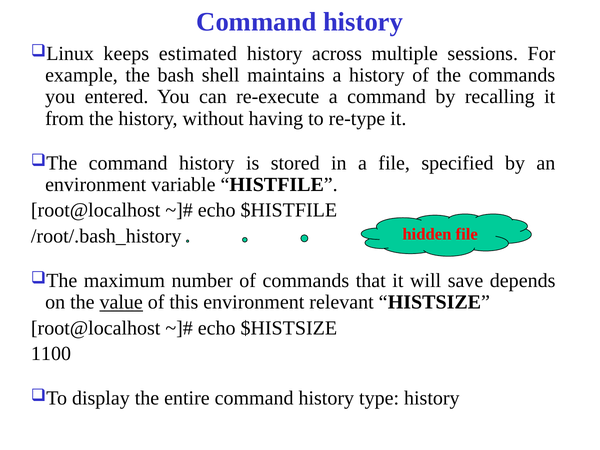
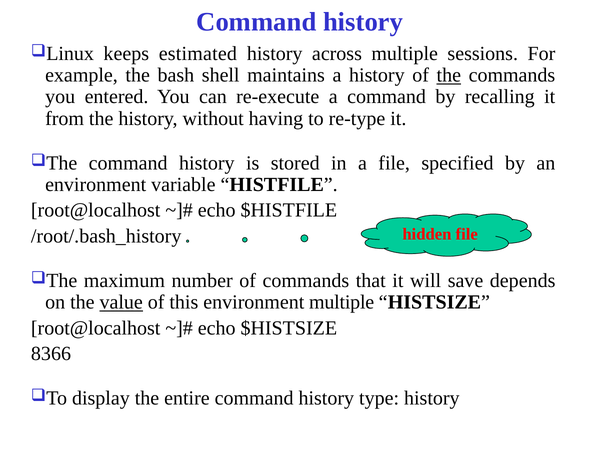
the underline: none -> present (449, 75)
environment relevant: relevant -> multiple (342, 302)
1100: 1100 -> 8366 (51, 353)
